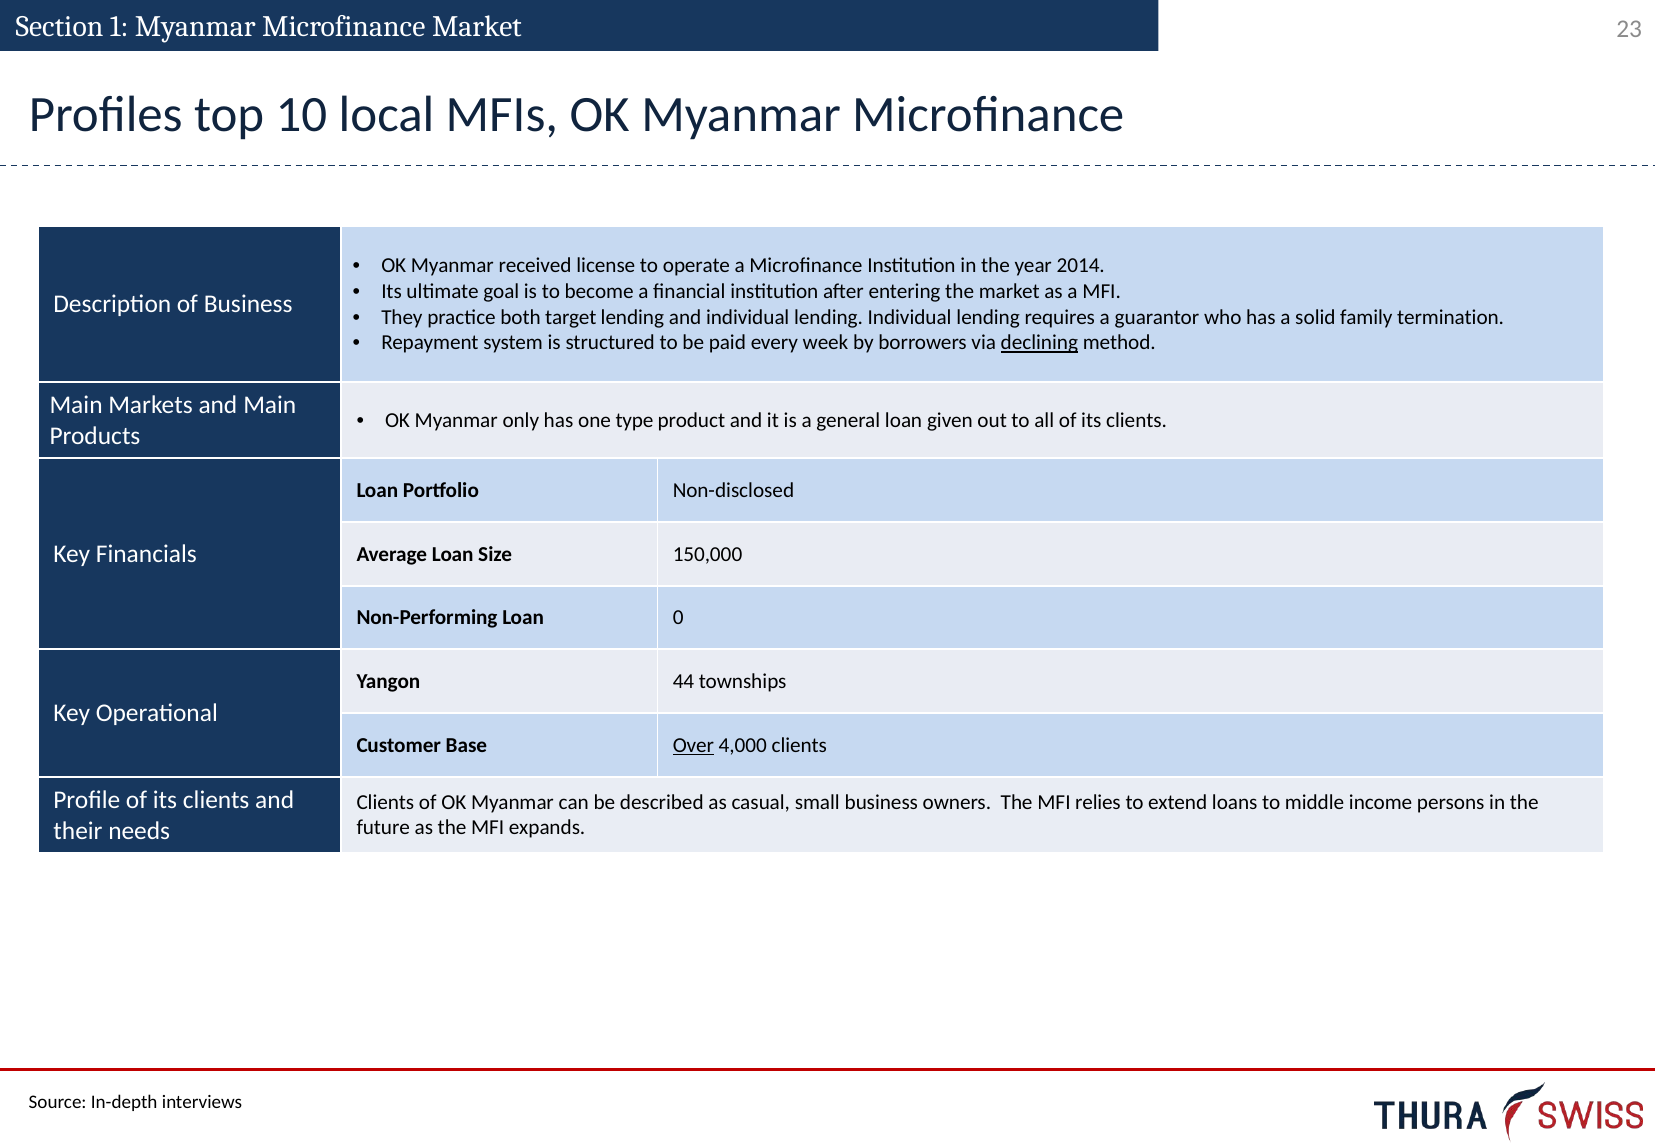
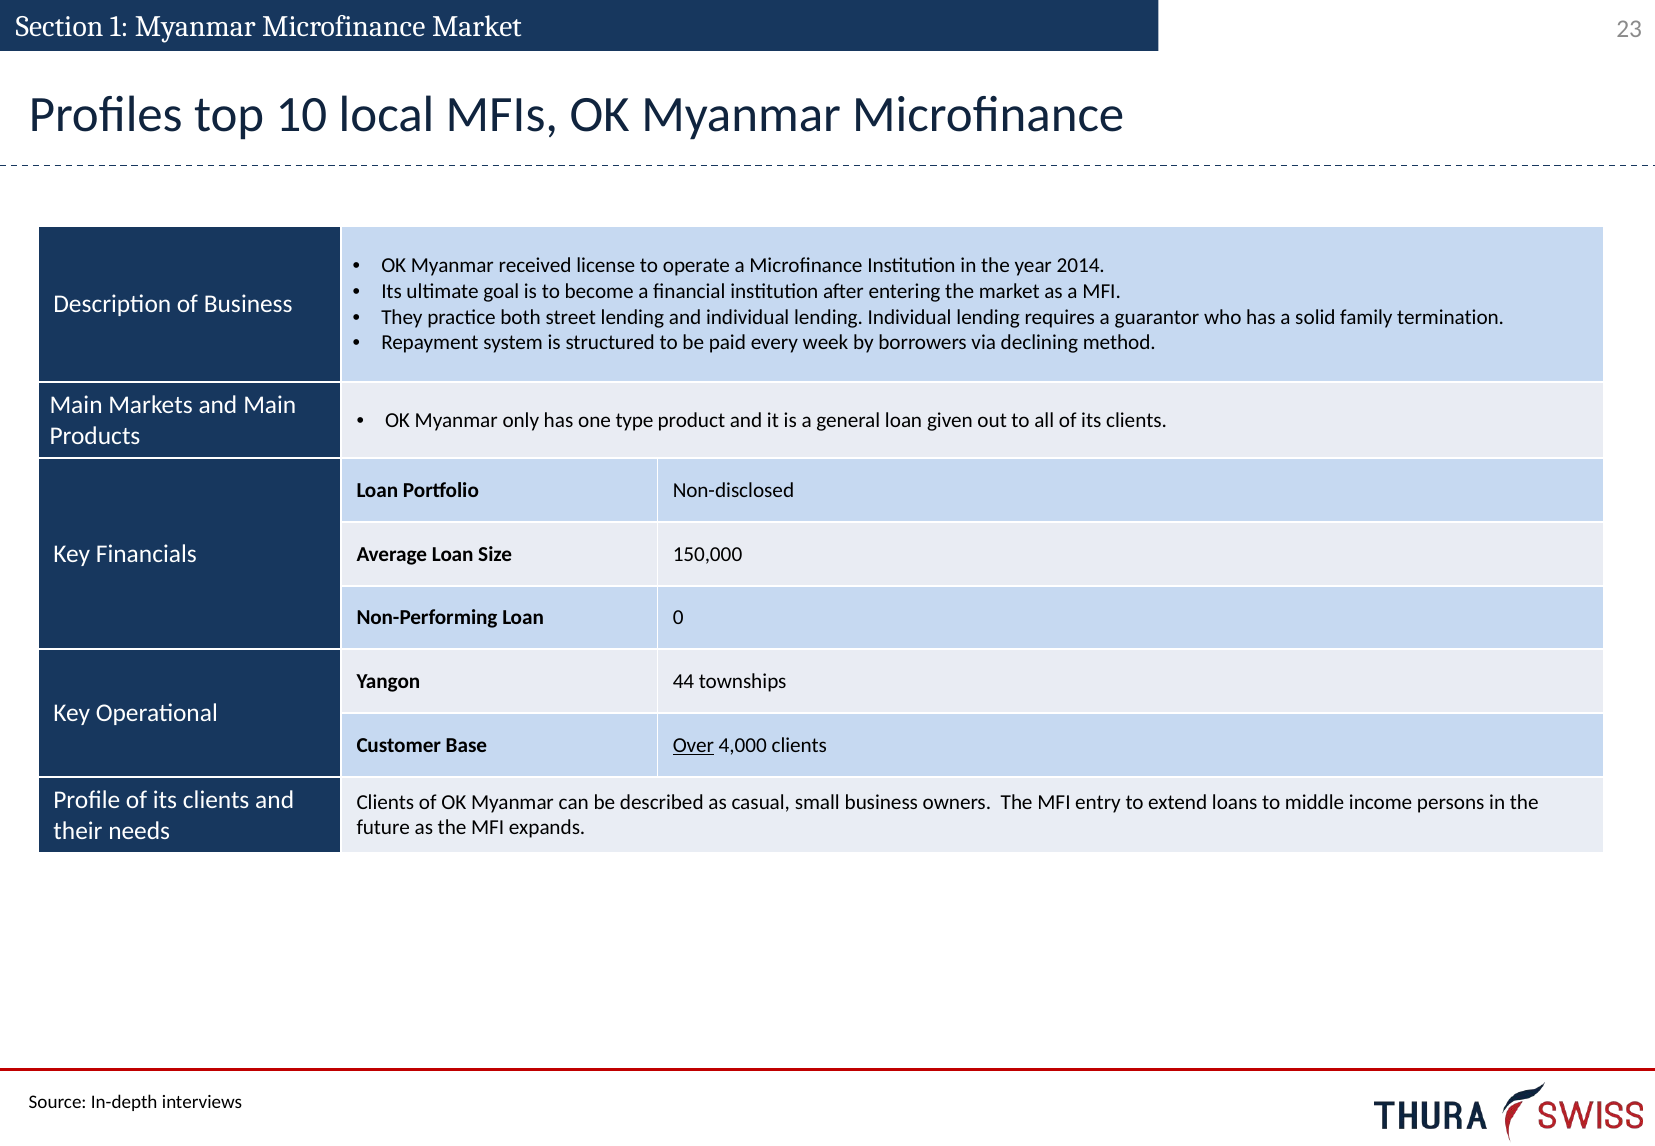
target: target -> street (571, 317)
declining underline: present -> none (1039, 343)
relies: relies -> entry (1098, 802)
